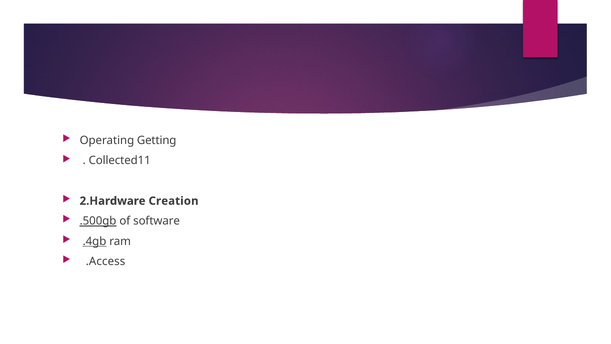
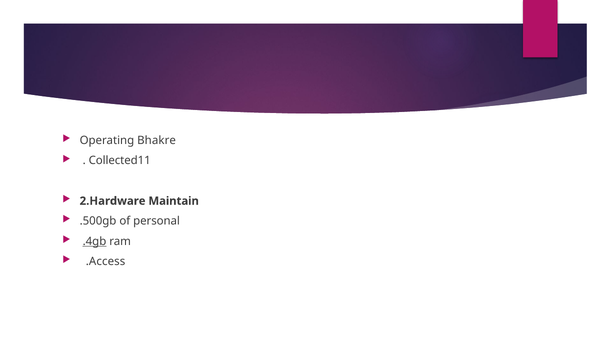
Getting: Getting -> Bhakre (157, 140)
Creation: Creation -> Maintain (174, 201)
.500gb underline: present -> none (98, 221)
software: software -> personal (157, 221)
